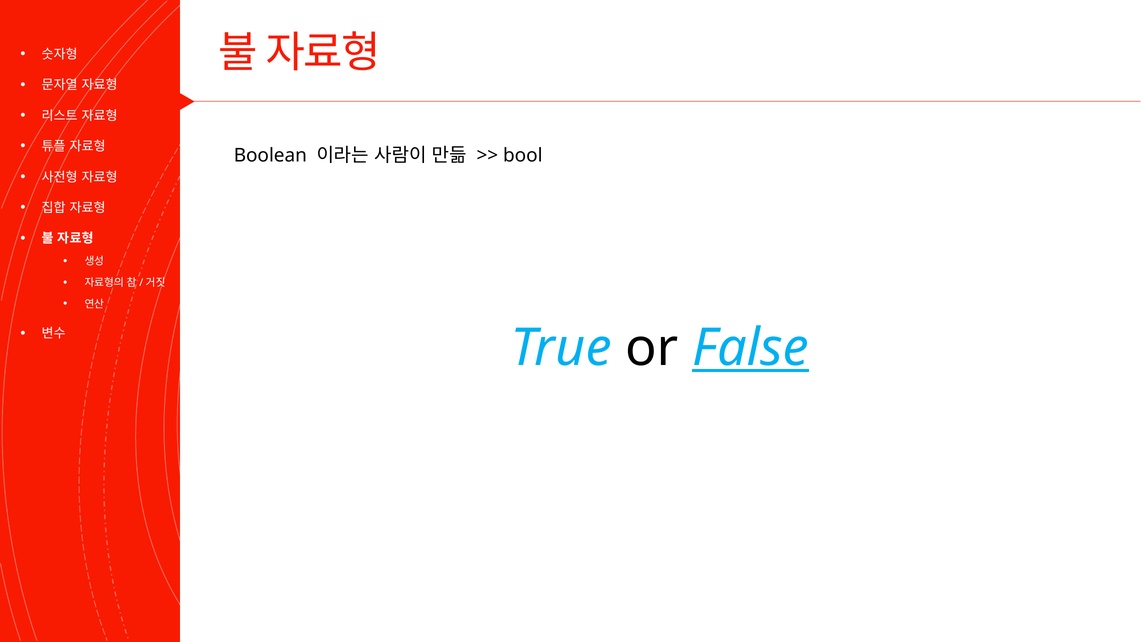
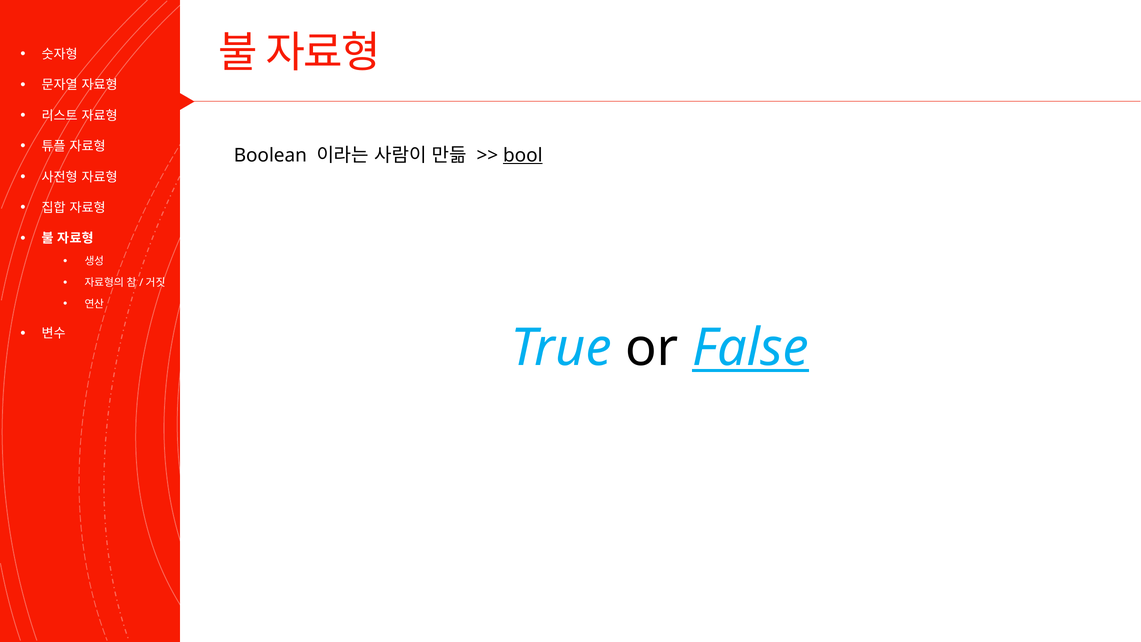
bool underline: none -> present (523, 155)
